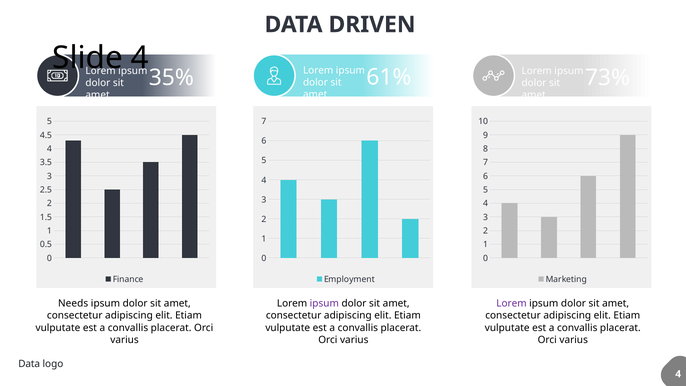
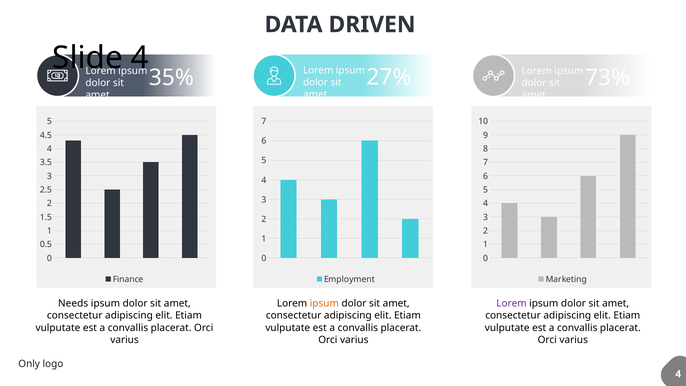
61%: 61% -> 27% (389, 77)
ipsum colour: purple -> orange (324, 304)
Data: Data -> Only (29, 364)
